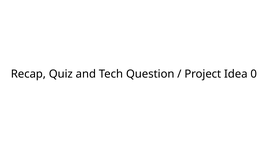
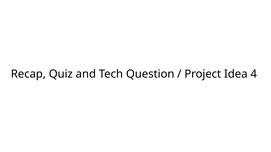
0: 0 -> 4 (254, 74)
